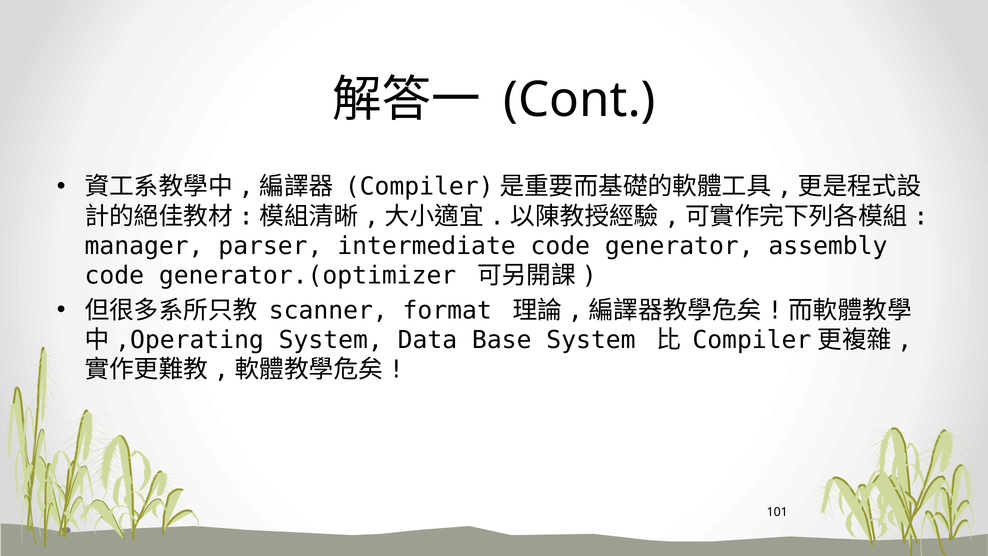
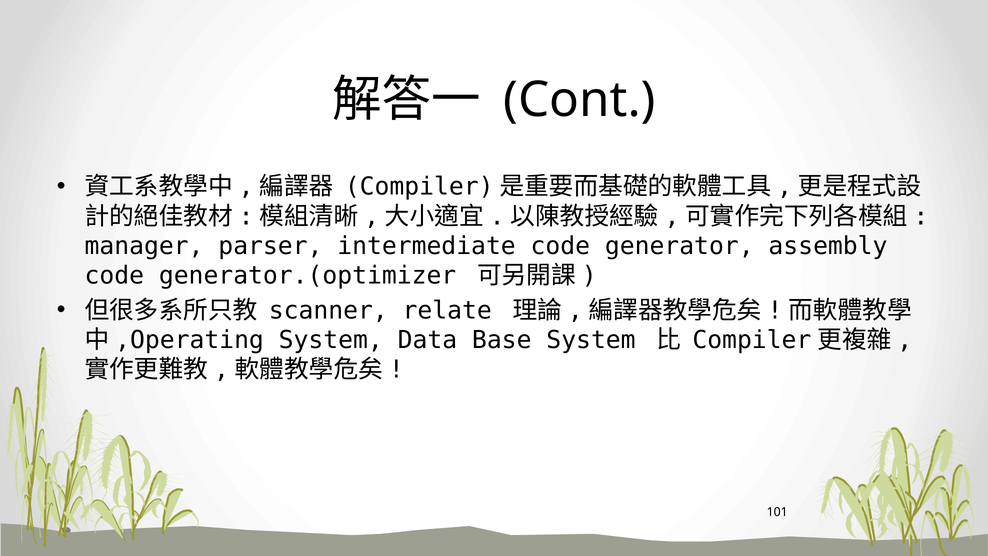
format: format -> relate (447, 310)
